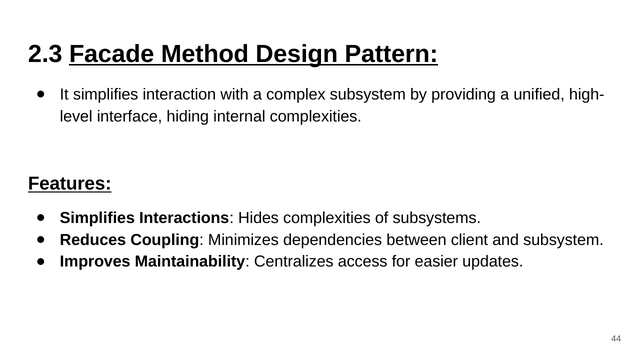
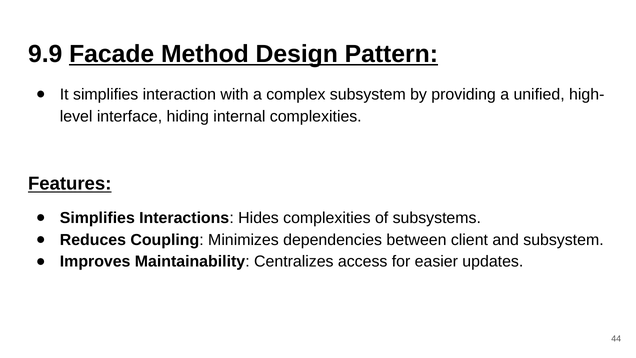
2.3: 2.3 -> 9.9 (45, 54)
